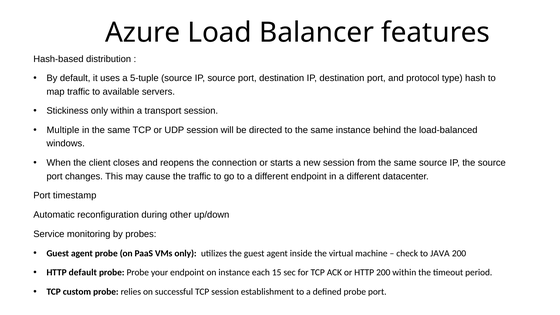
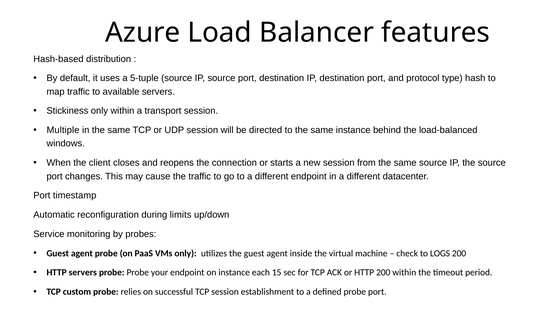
other: other -> limits (181, 215)
JAVA: JAVA -> LOGS (440, 253)
HTTP default: default -> servers (83, 273)
